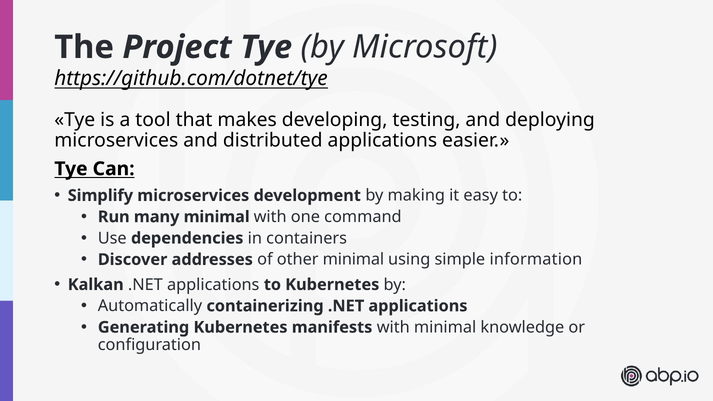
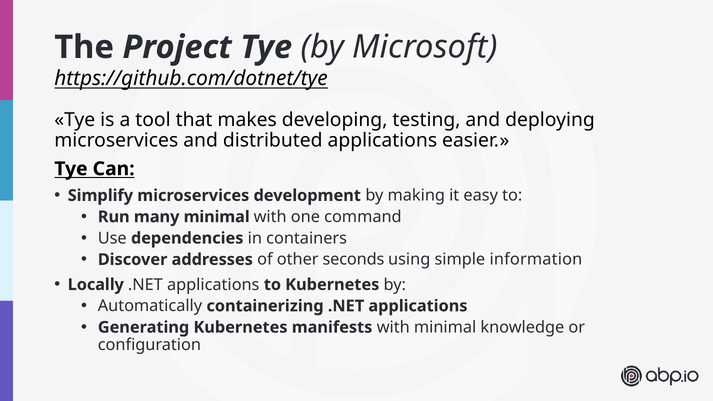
other minimal: minimal -> seconds (353, 260)
Kalkan: Kalkan -> Locally (96, 285)
